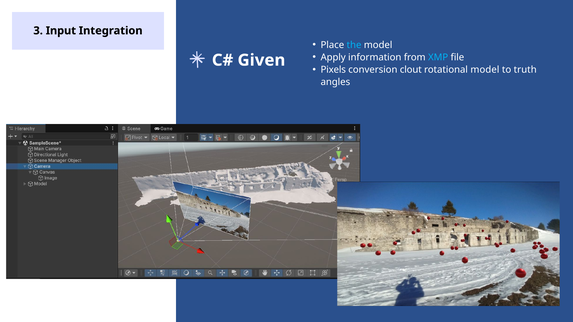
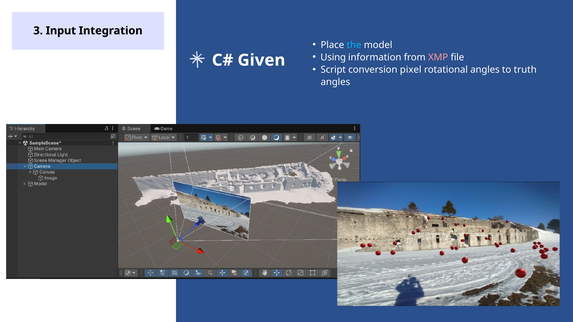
Apply: Apply -> Using (333, 57)
XMP colour: light blue -> pink (438, 57)
Pixels: Pixels -> Script (333, 70)
clout: clout -> pixel (411, 70)
rotational model: model -> angles (485, 70)
